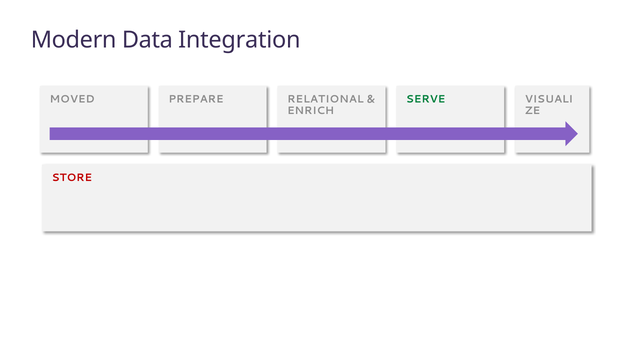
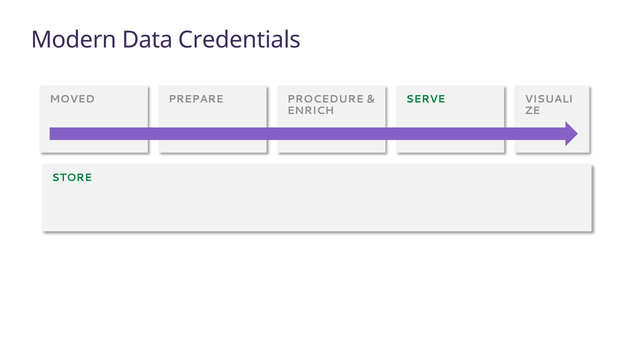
Integration: Integration -> Credentials (239, 40)
RELATIONAL: RELATIONAL -> PROCEDURE (325, 99)
STORE colour: red -> green (72, 178)
